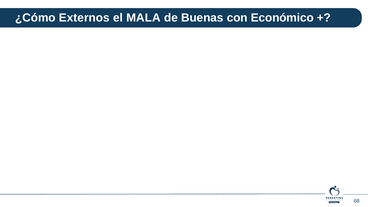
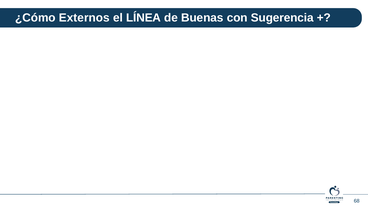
MALA: MALA -> LÍNEA (144, 18)
Económico: Económico -> Sugerencia (282, 18)
